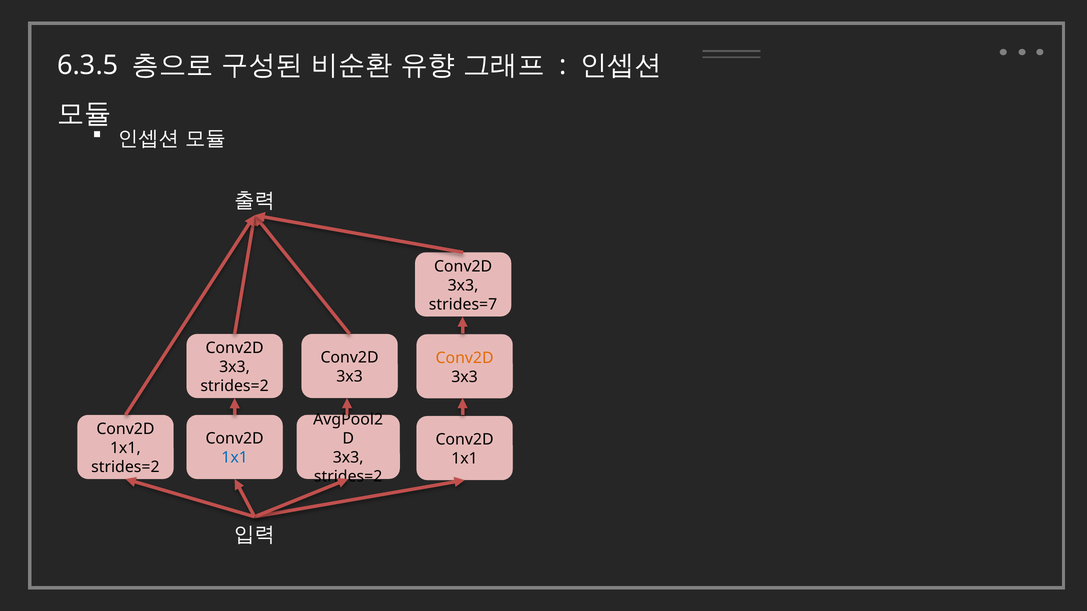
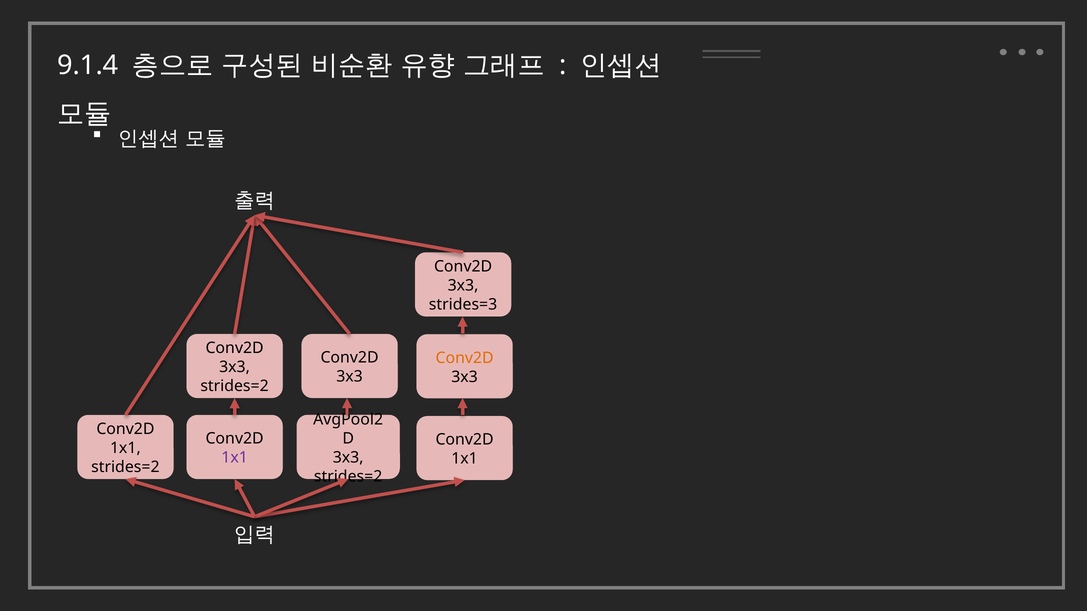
6.3.5: 6.3.5 -> 9.1.4 (88, 65)
strides=7: strides=7 -> strides=3 (463, 305)
1x1 colour: blue -> purple (235, 458)
